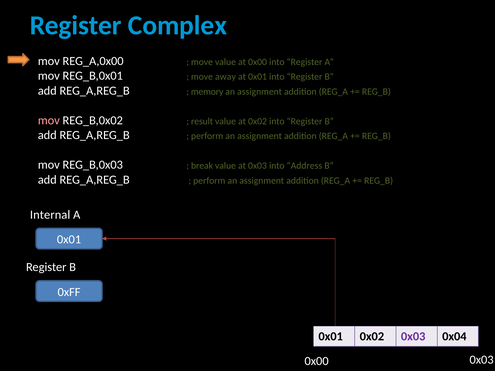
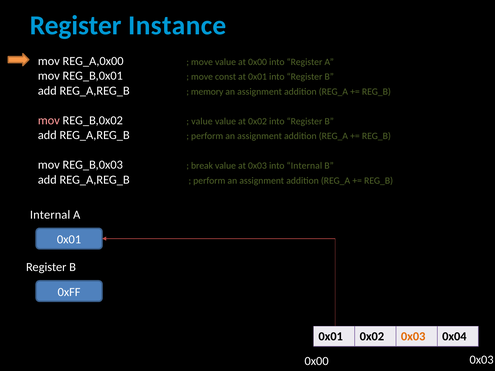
Complex: Complex -> Instance (177, 25)
away: away -> const (226, 77)
result: result -> value (202, 121)
into Address: Address -> Internal (304, 166)
0x03 colour: purple -> orange (413, 337)
